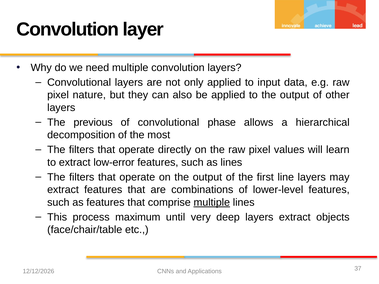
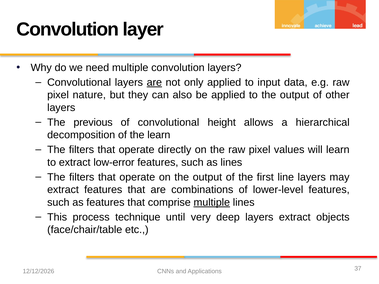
are underline: none -> present (154, 82)
phase: phase -> height (222, 122)
the most: most -> learn (159, 135)
maximum: maximum -> technique (138, 217)
